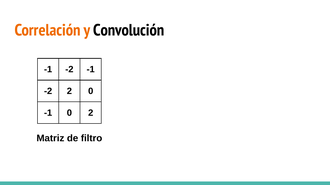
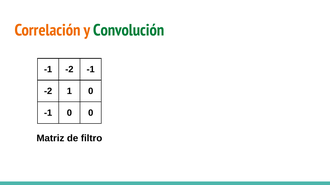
Convolución colour: black -> green (129, 30)
-2 2: 2 -> 1 (69, 91)
0 2: 2 -> 0 (91, 113)
